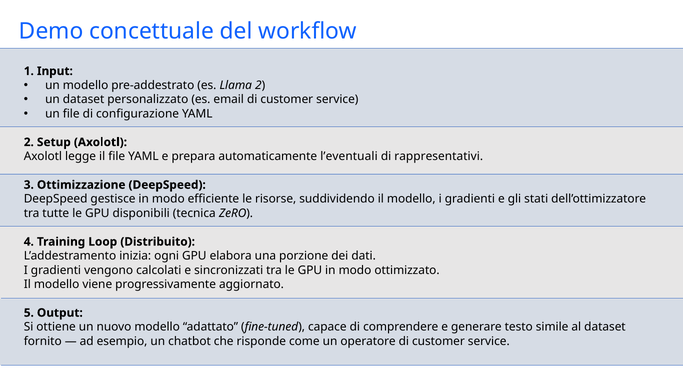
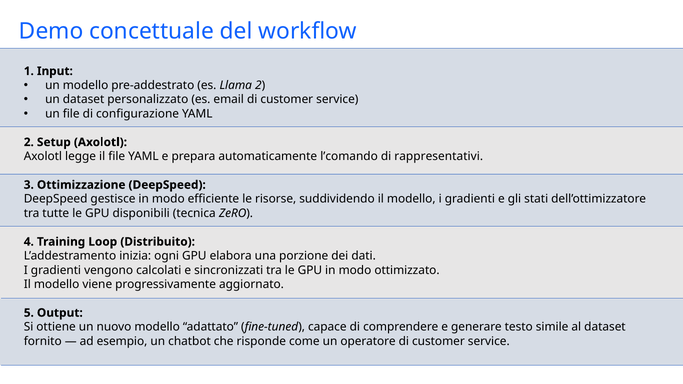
l’eventuali: l’eventuali -> l’comando (349, 157)
